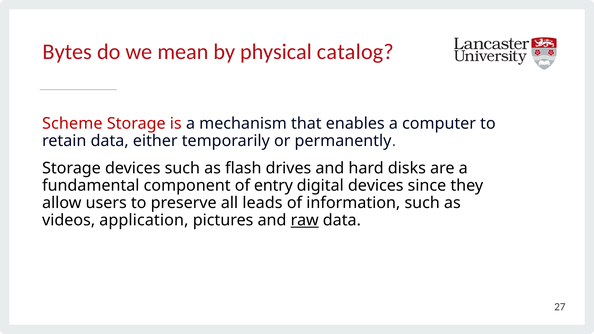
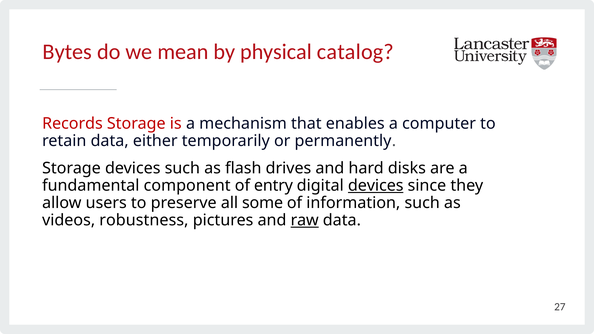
Scheme: Scheme -> Records (72, 124)
devices underline: none -> present (376, 186)
leads: leads -> some (263, 203)
application: application -> robustness (144, 220)
